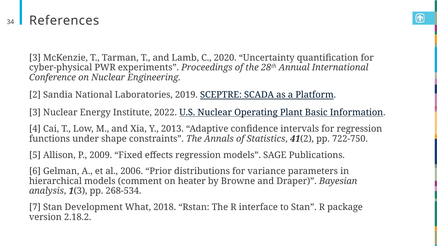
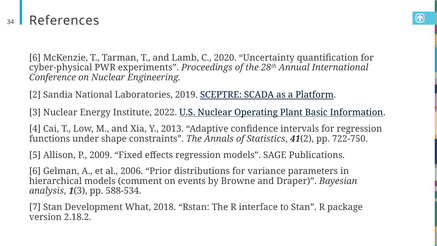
3: 3 -> 6 (35, 58)
heater: heater -> events (192, 181)
268-534: 268-534 -> 588-534 (123, 191)
